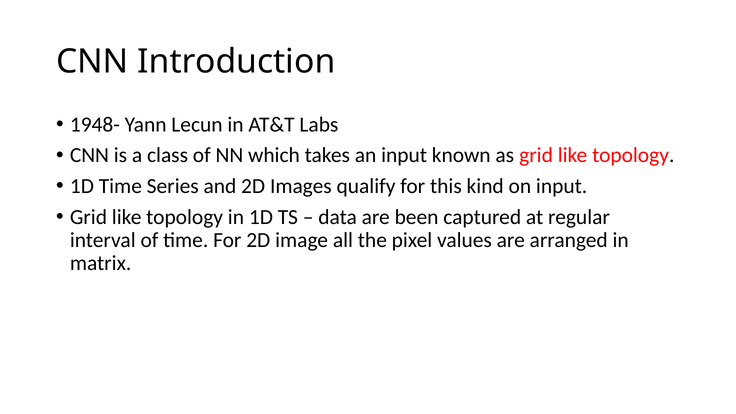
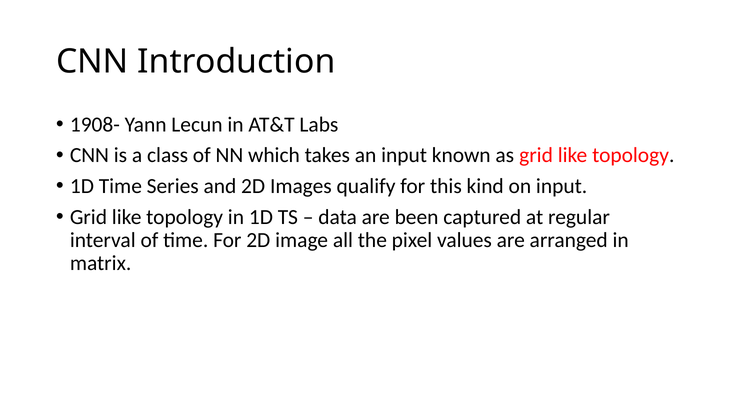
1948-: 1948- -> 1908- (95, 124)
